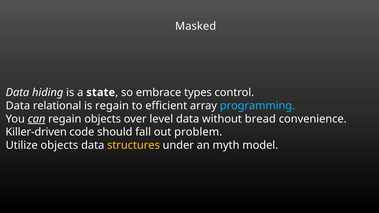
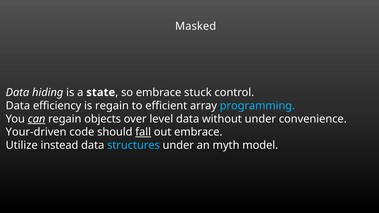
types: types -> stuck (198, 93)
relational: relational -> efficiency (57, 106)
without bread: bread -> under (260, 119)
Killer-driven: Killer-driven -> Your-driven (36, 132)
fall underline: none -> present (143, 132)
out problem: problem -> embrace (198, 132)
Utilize objects: objects -> instead (59, 145)
structures colour: yellow -> light blue (133, 145)
